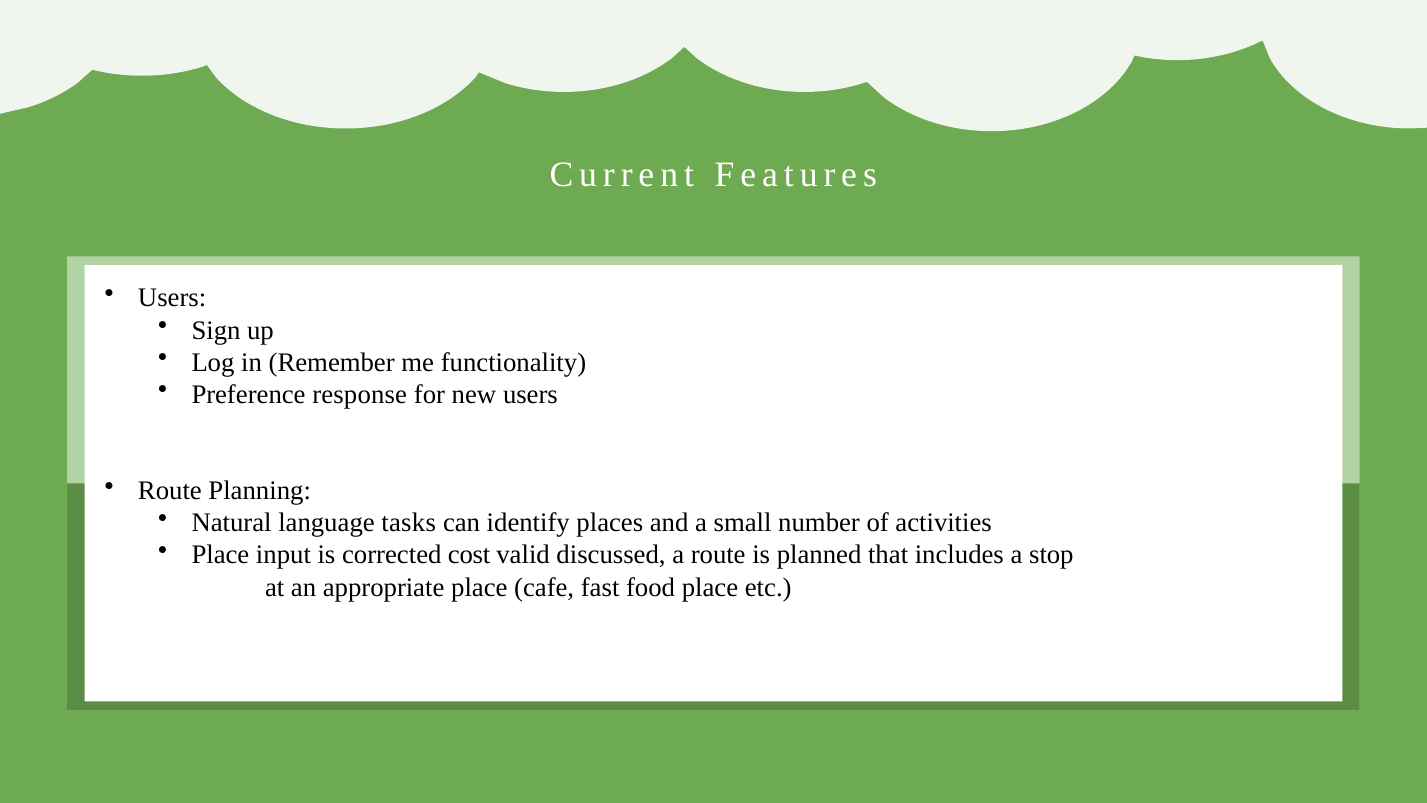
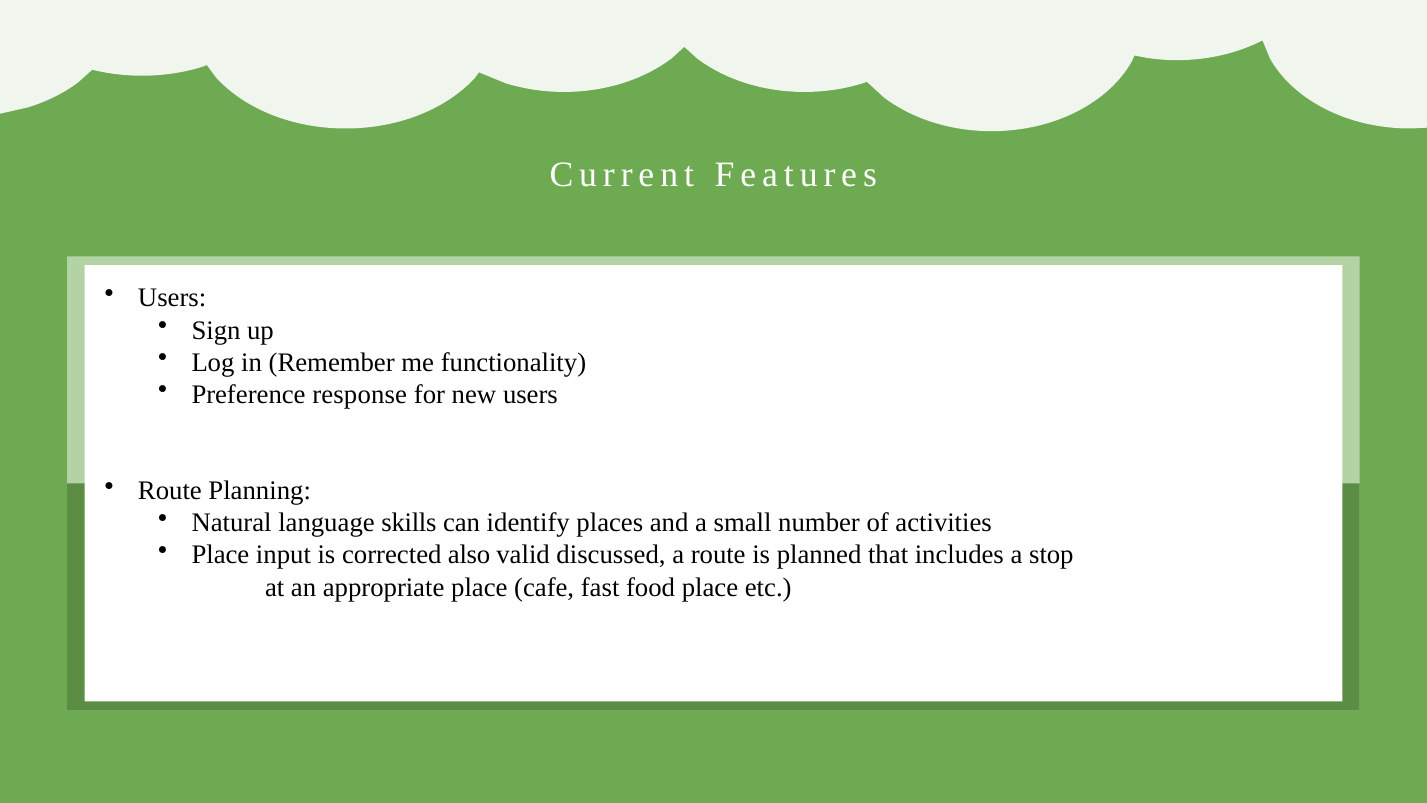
tasks: tasks -> skills (409, 523)
cost: cost -> also (469, 555)
